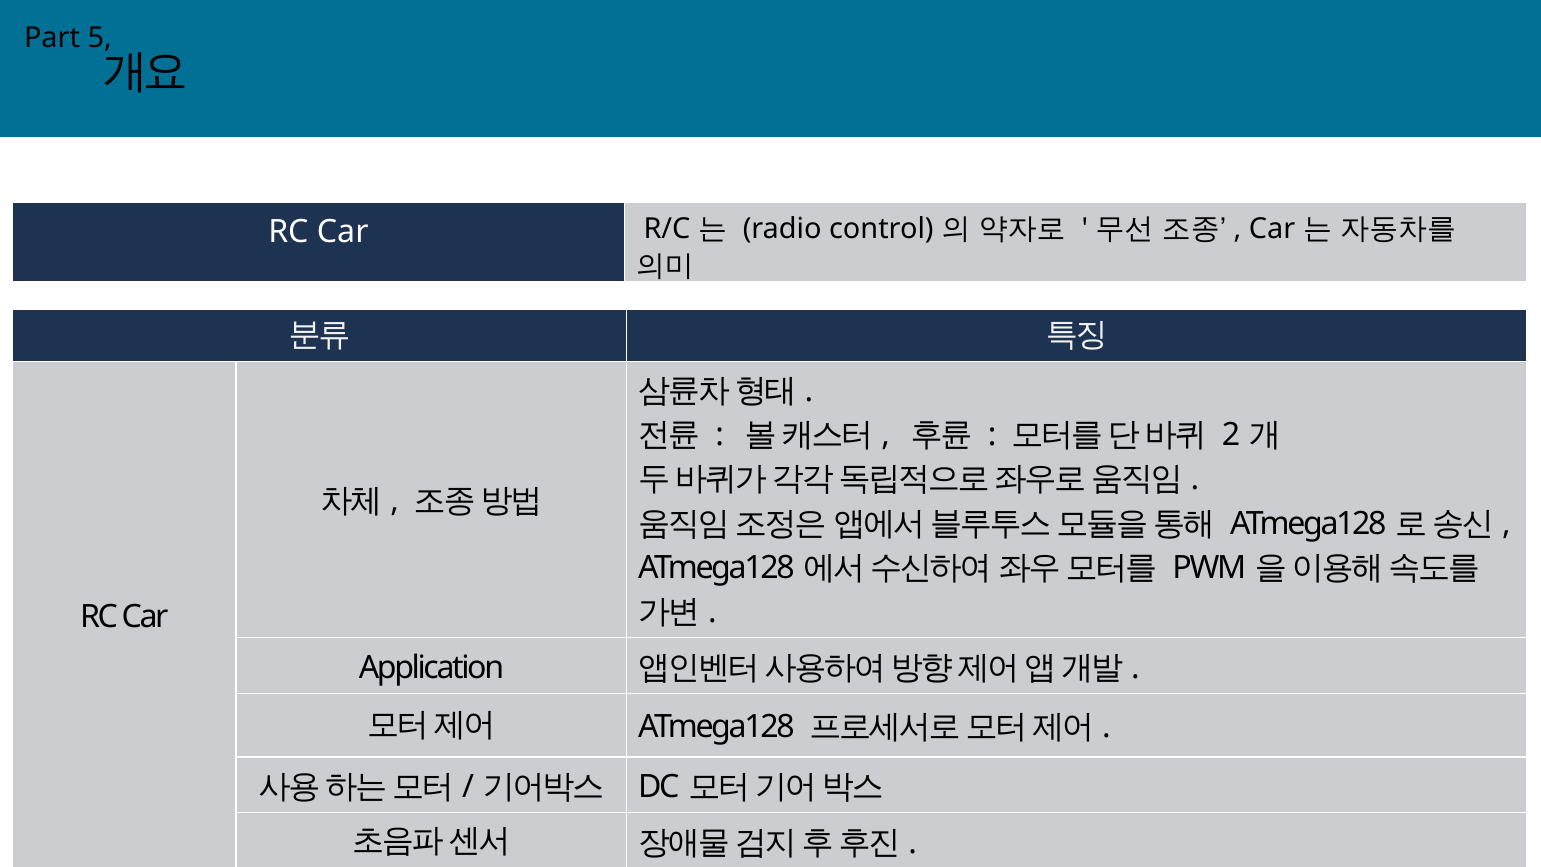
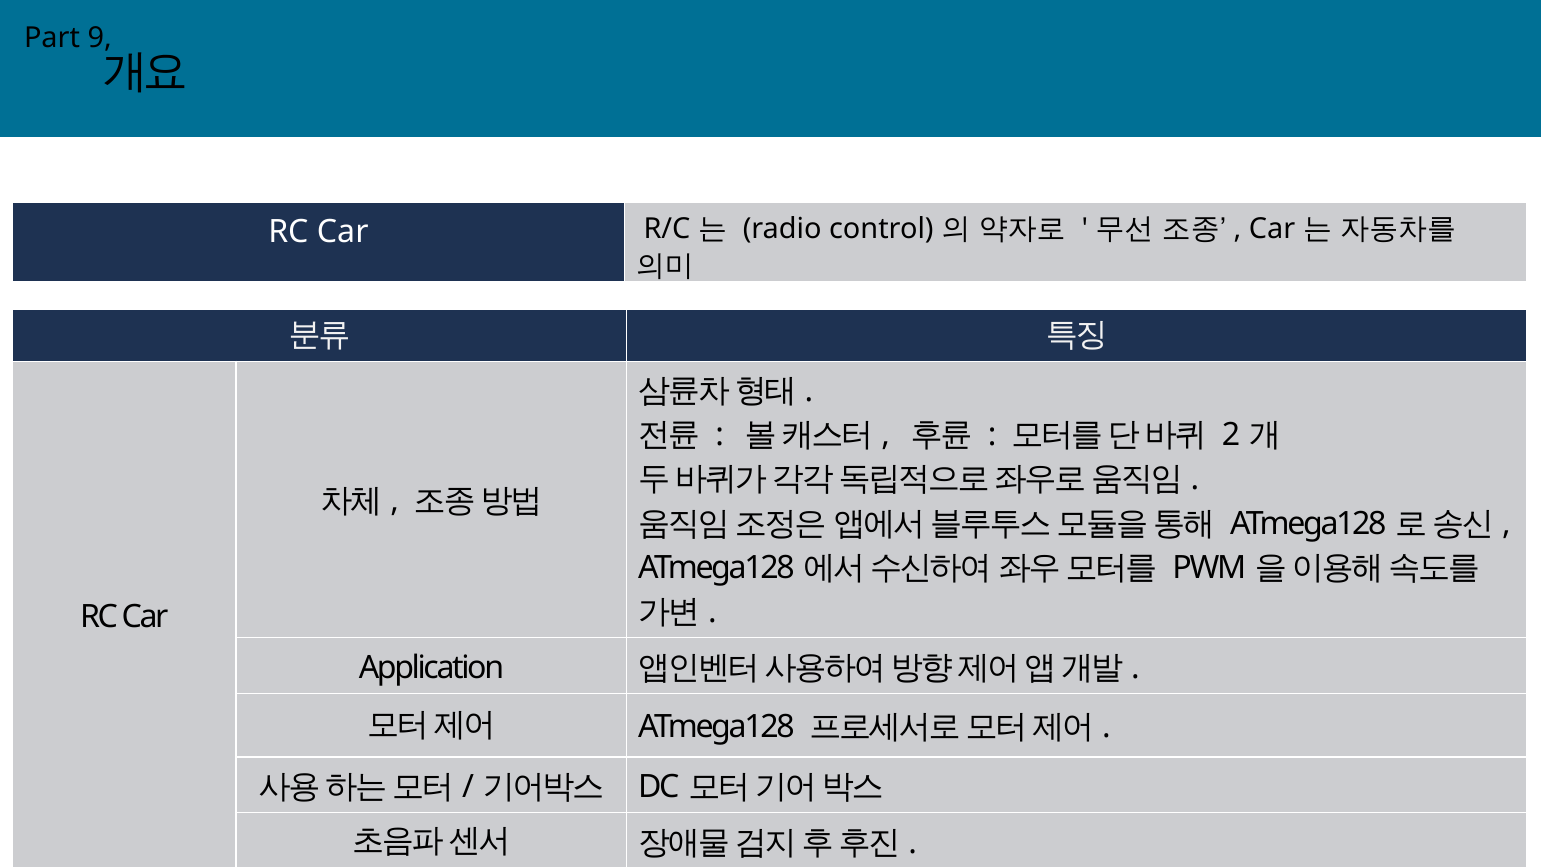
5: 5 -> 9 (100, 38)
